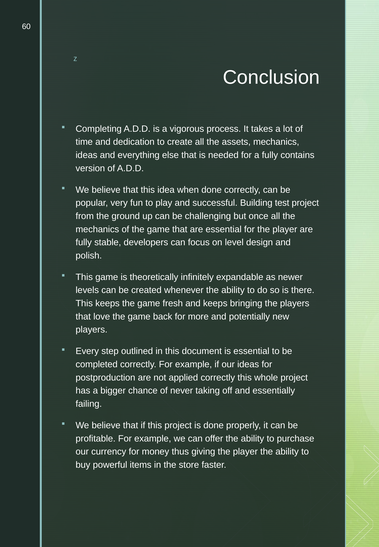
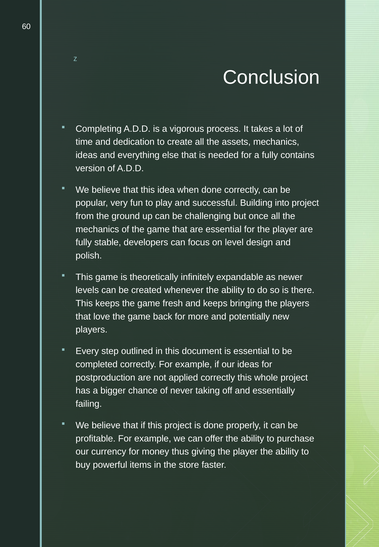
test: test -> into (282, 203)
